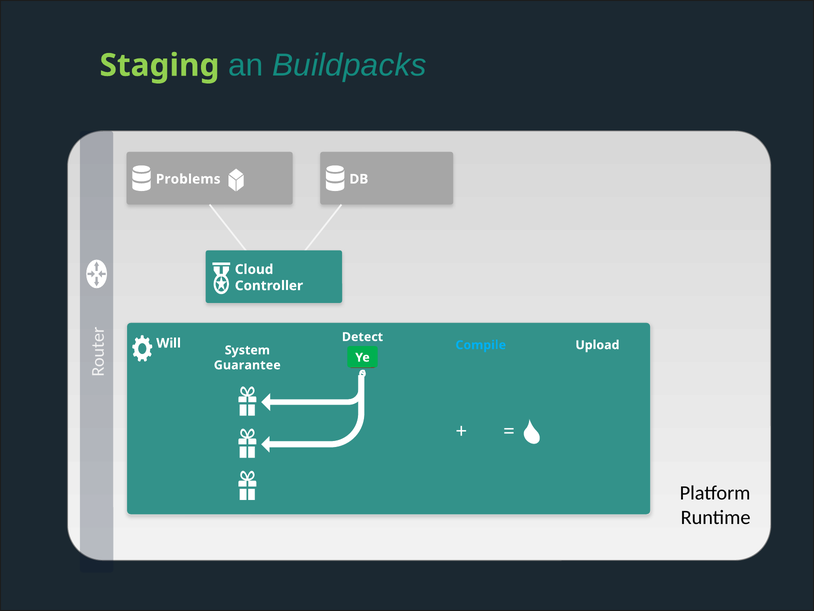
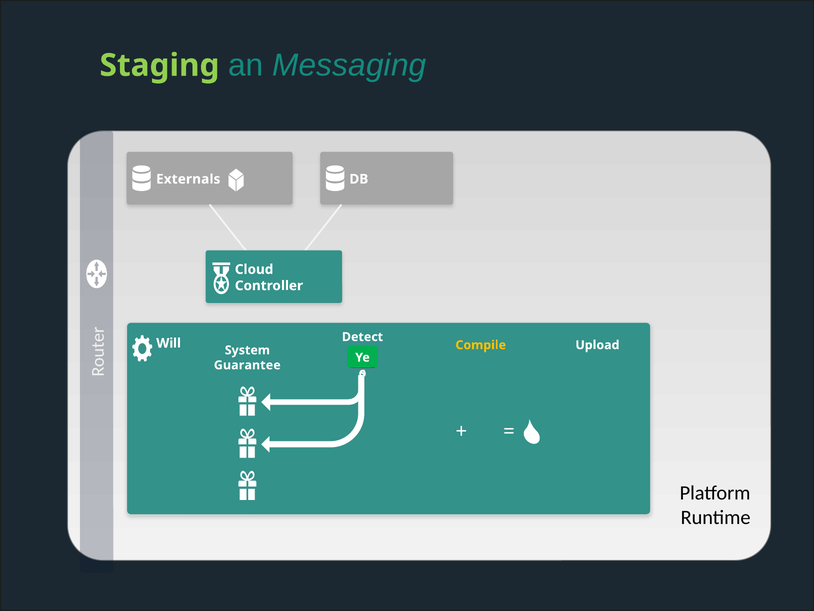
Buildpacks: Buildpacks -> Messaging (349, 65)
Problems: Problems -> Externals (188, 179)
Compile colour: light blue -> yellow (481, 345)
